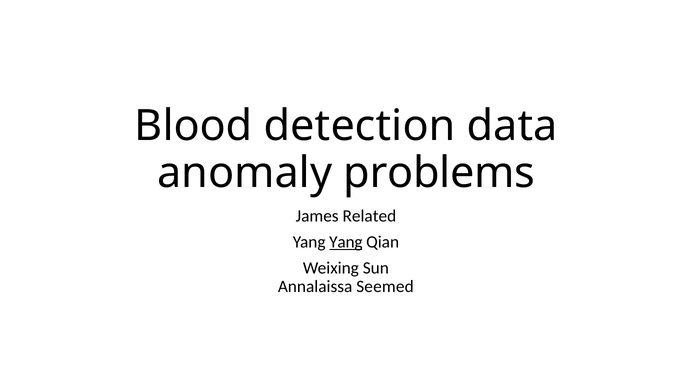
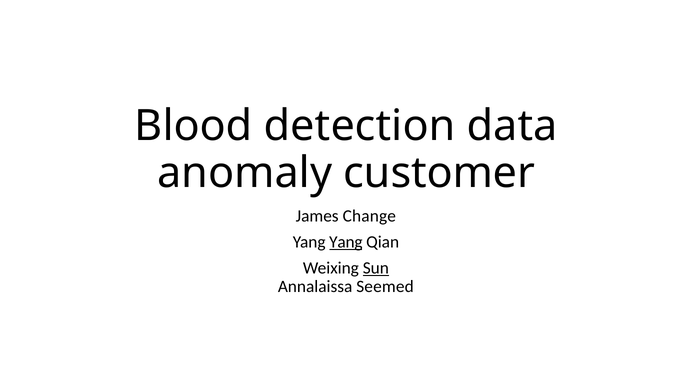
problems: problems -> customer (439, 173)
Related: Related -> Change (369, 216)
Sun underline: none -> present (376, 268)
